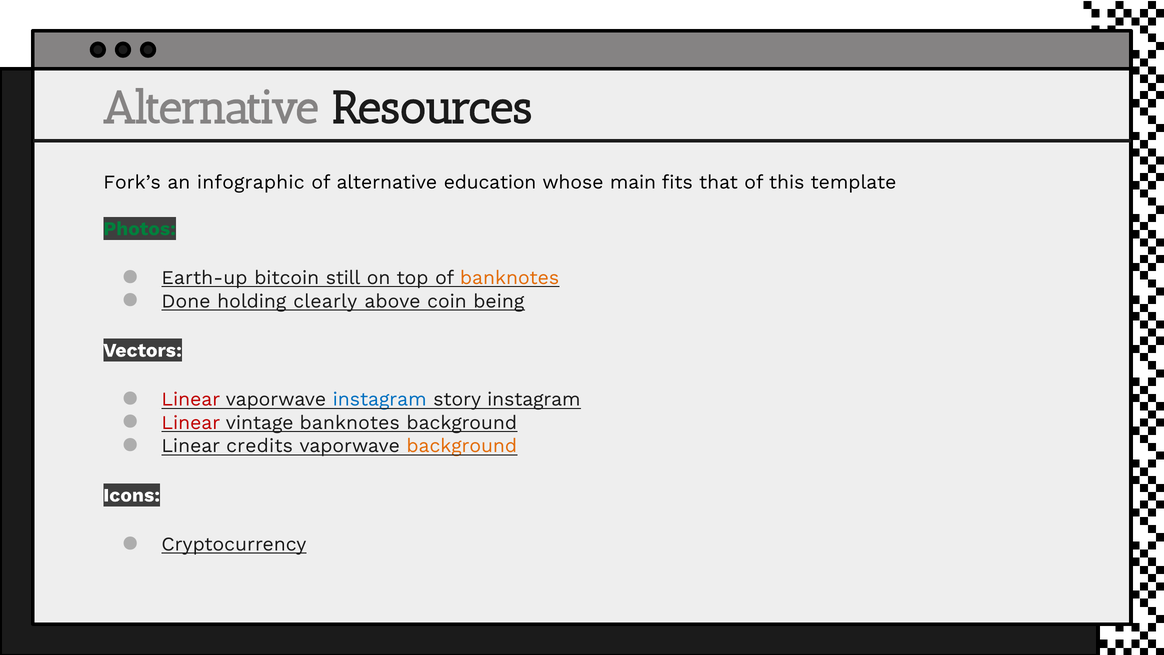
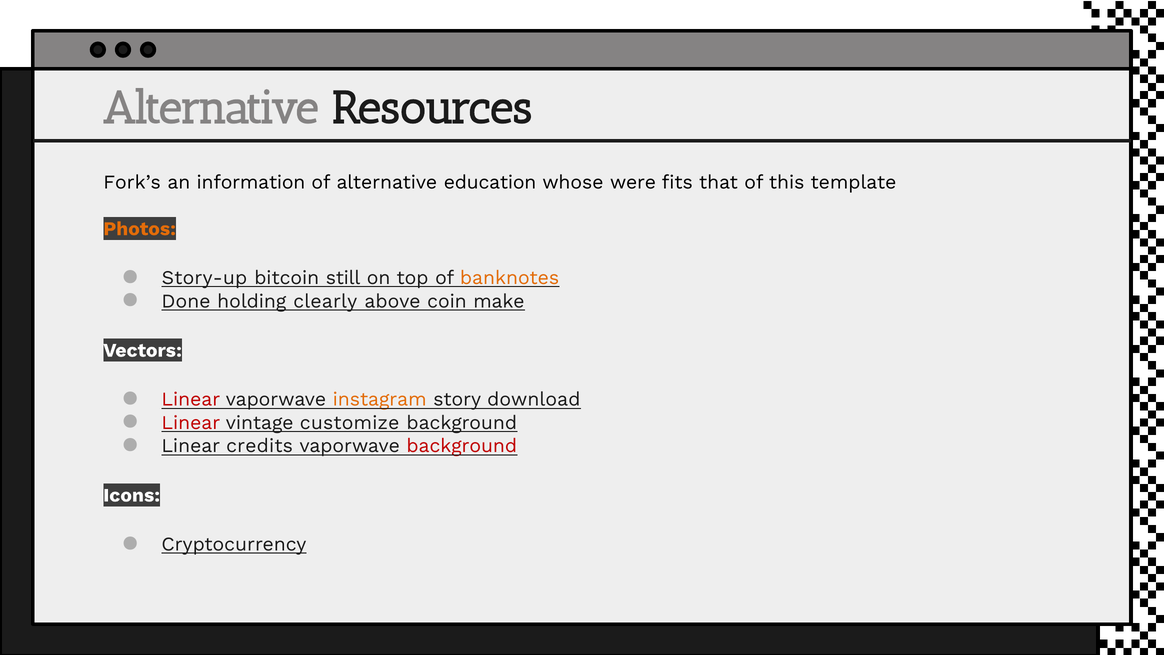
infographic: infographic -> information (251, 182)
main: main -> were (633, 182)
Photos colour: green -> orange (140, 229)
Earth-up: Earth-up -> Story-up (204, 278)
being: being -> make (499, 301)
instagram colour: blue -> orange (380, 399)
story instagram: instagram -> download (534, 399)
vintage banknotes: banknotes -> customize (350, 423)
background colour: orange -> red (462, 446)
